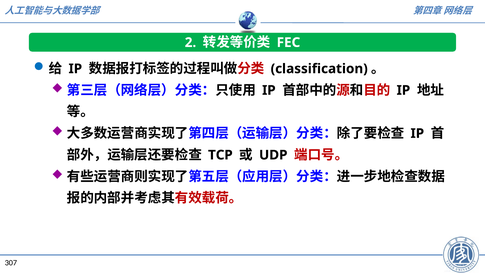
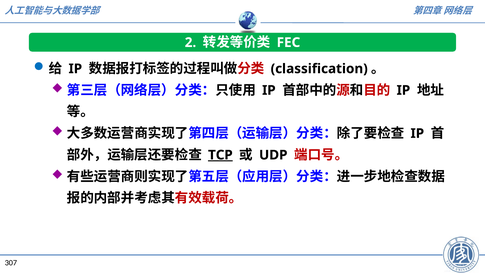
TCP underline: none -> present (220, 155)
